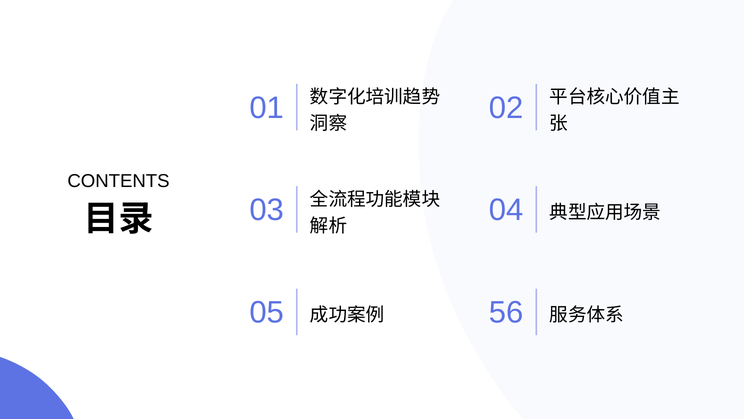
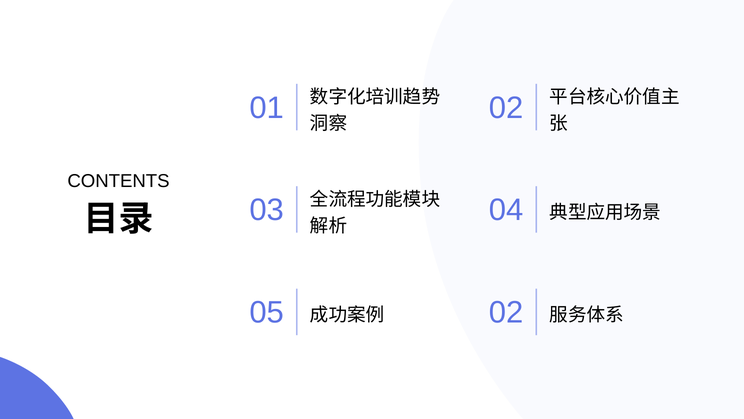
56: 56 -> 02 (506, 312)
